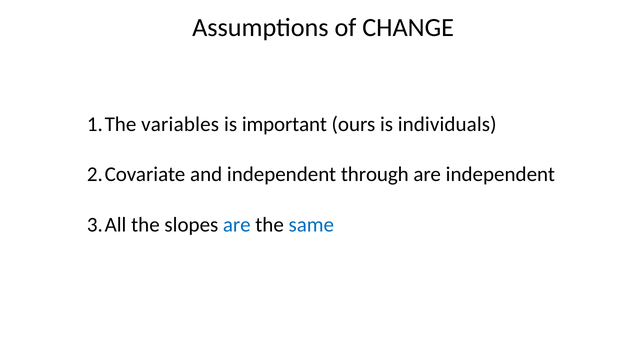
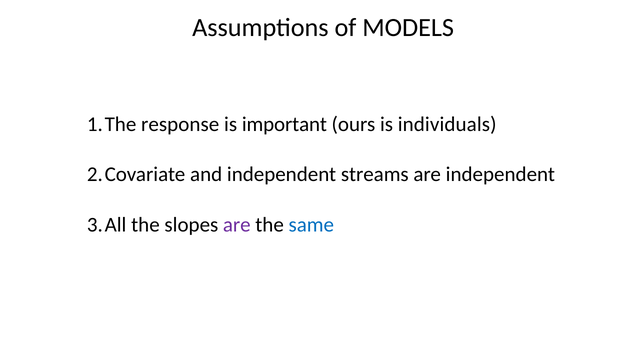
CHANGE: CHANGE -> MODELS (408, 28)
variables: variables -> response (180, 124)
through: through -> streams (375, 175)
are colour: blue -> purple (237, 225)
